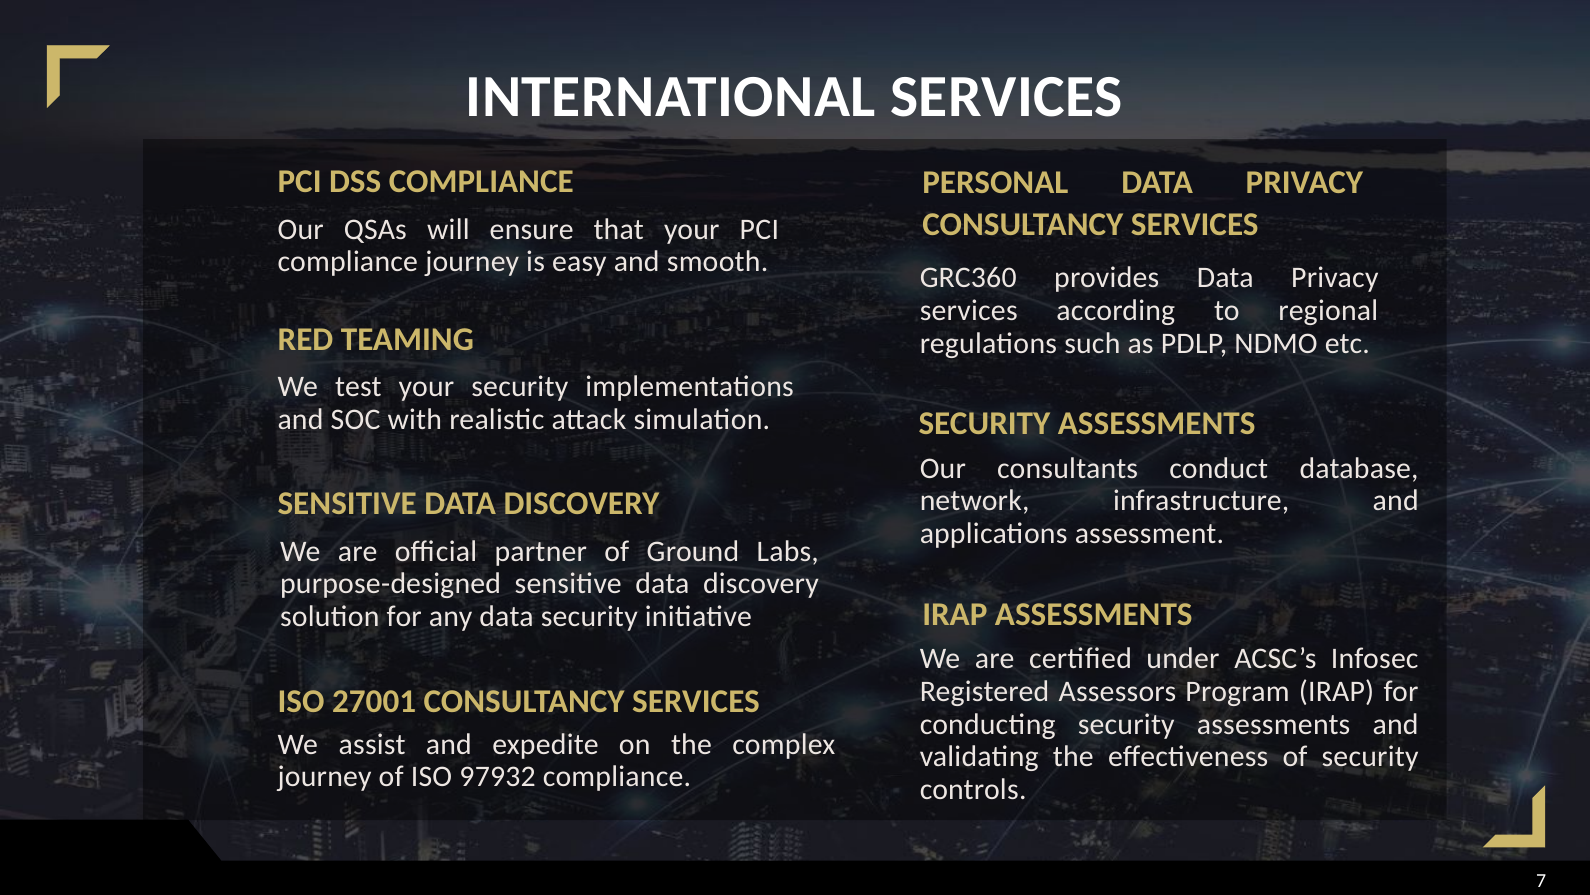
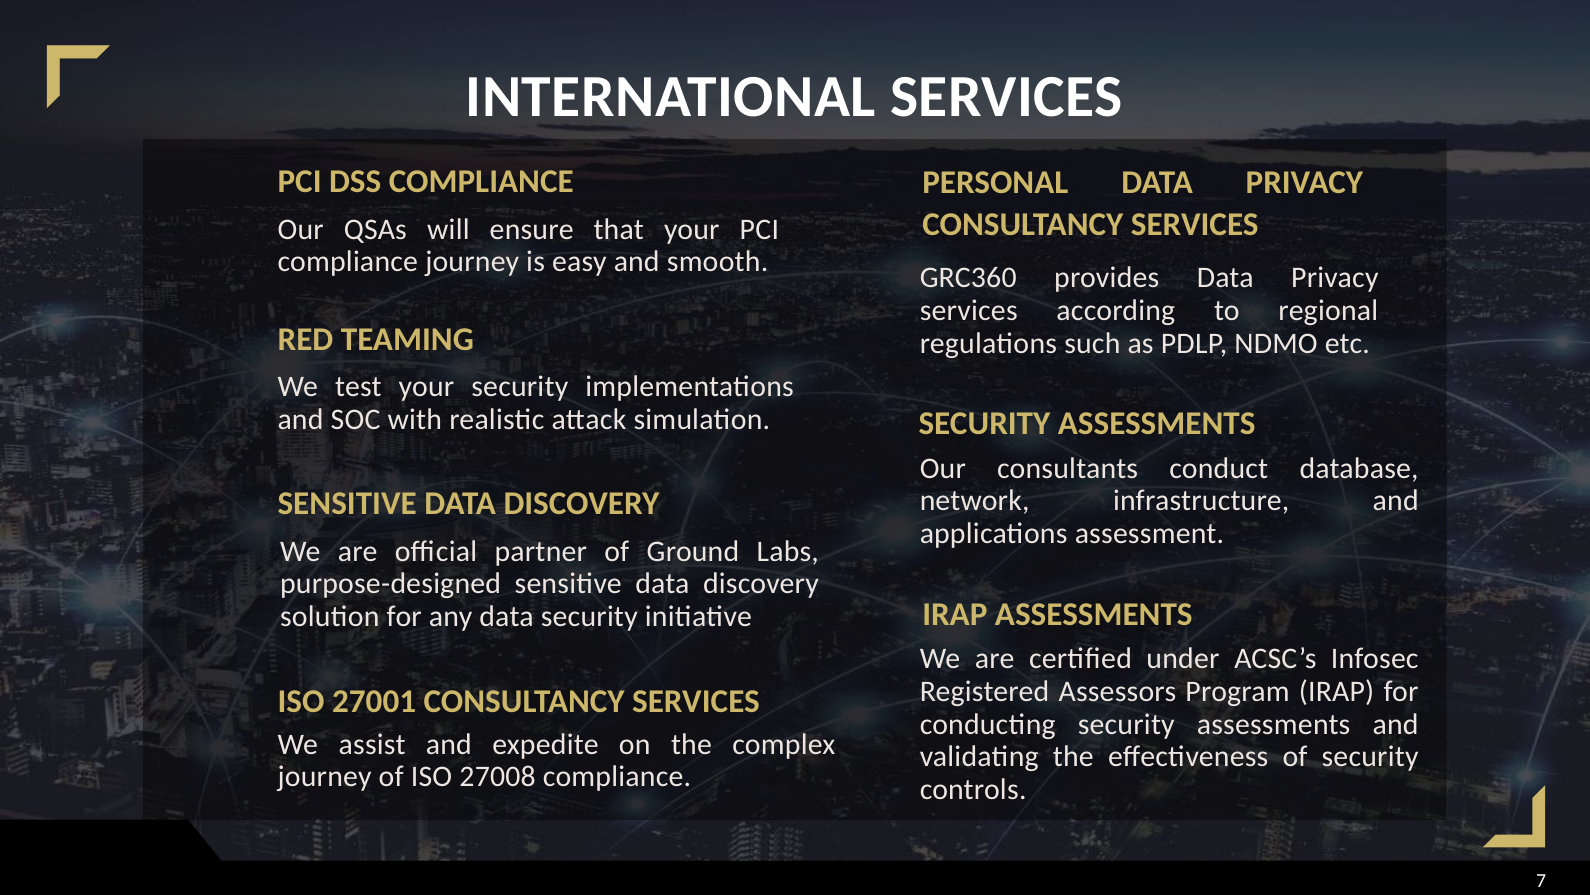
97932: 97932 -> 27008 (498, 776)
